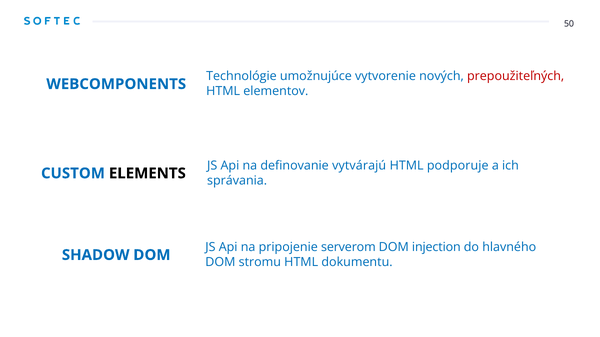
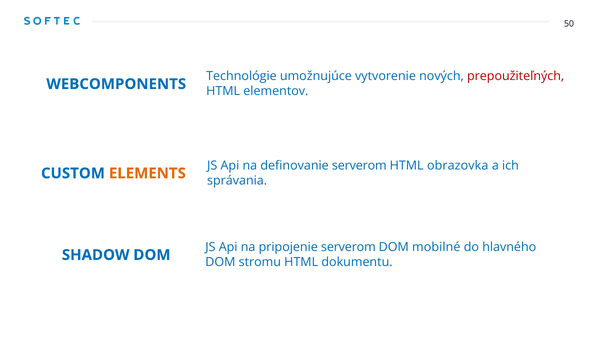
definovanie vytvárajú: vytvárajú -> serverom (359, 166)
podporuje: podporuje -> obrazovka (458, 166)
ELEMENTS colour: black -> orange (147, 174)
injection: injection -> mobilné (436, 248)
